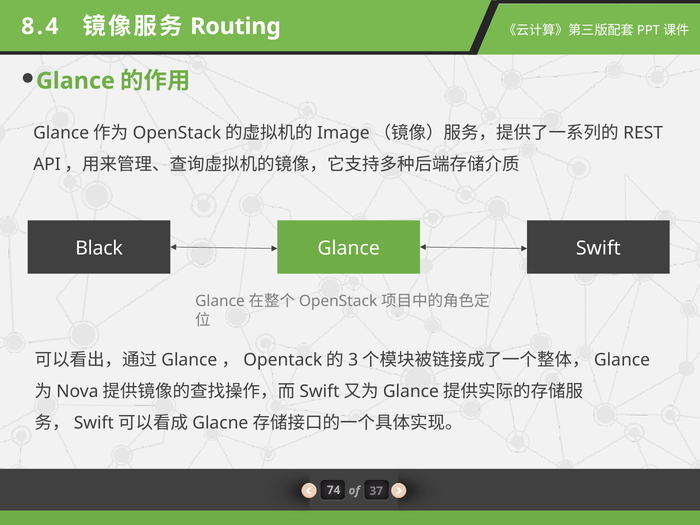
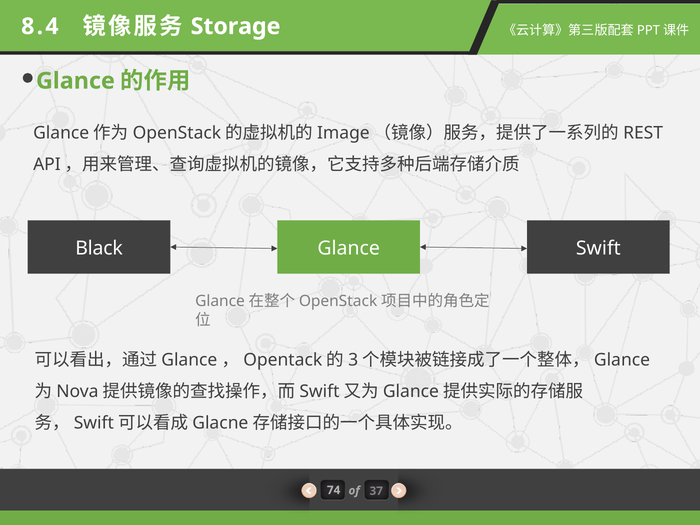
Routing: Routing -> Storage (236, 26)
